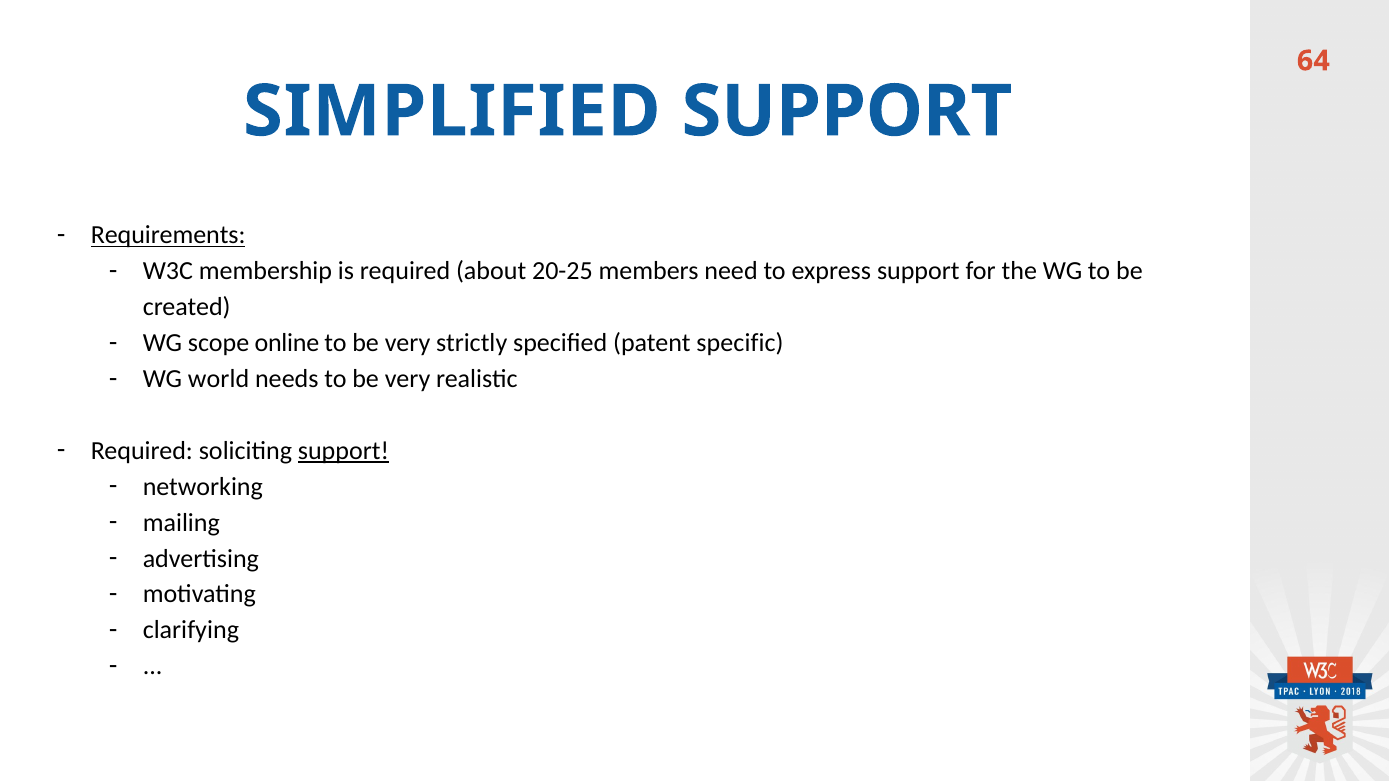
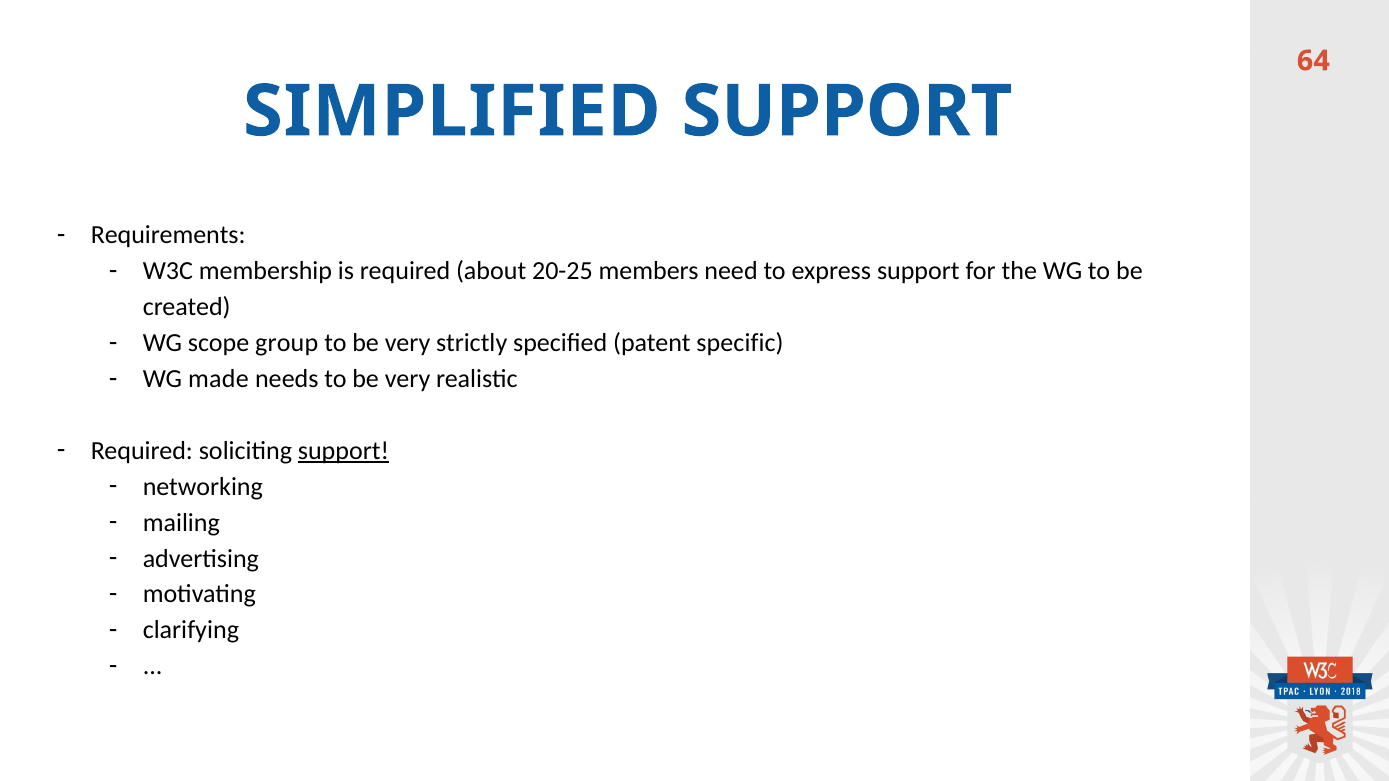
Requirements underline: present -> none (168, 235)
online: online -> group (287, 343)
world: world -> made (218, 379)
